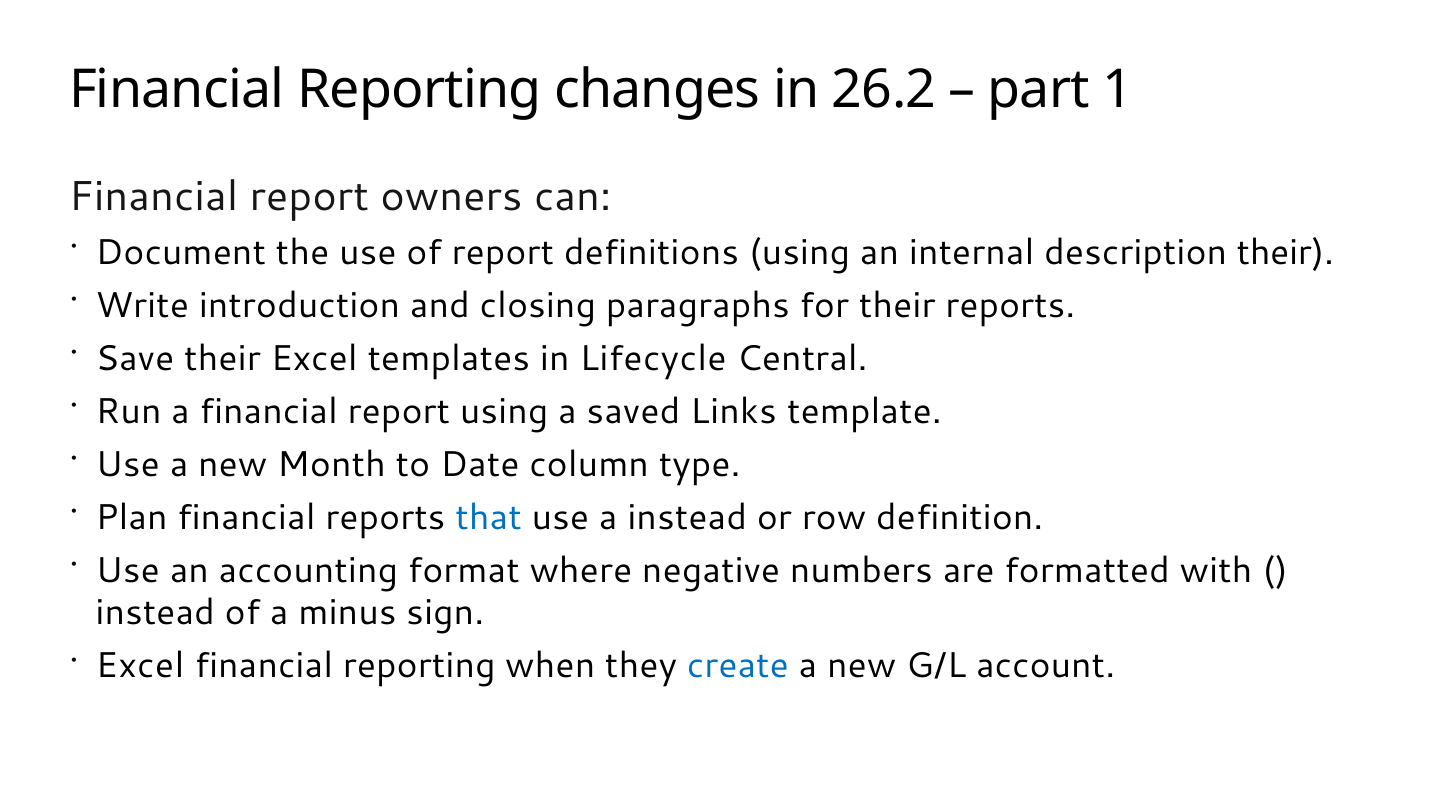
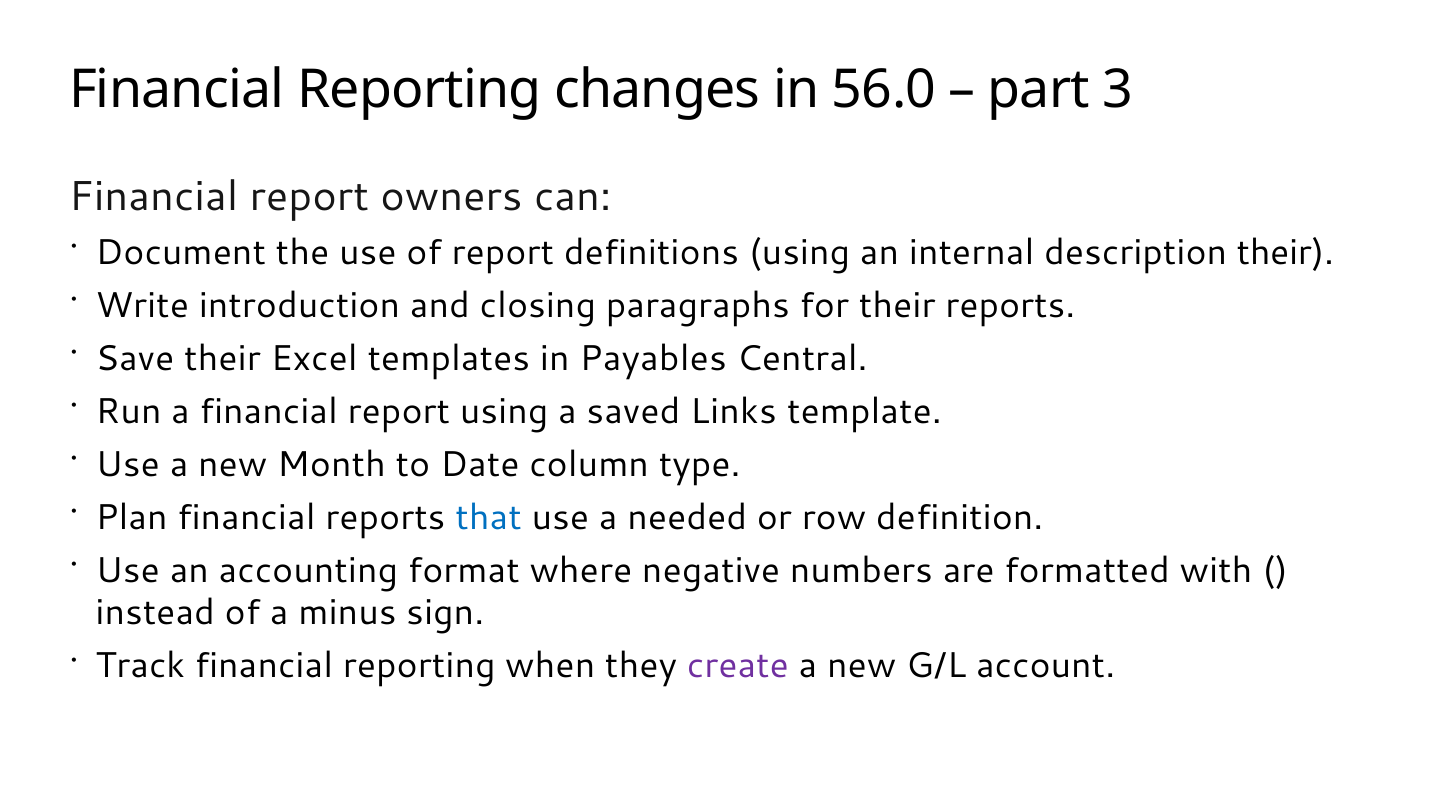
26.2: 26.2 -> 56.0 (884, 90)
1: 1 -> 3 (1118, 90)
Lifecycle: Lifecycle -> Payables (653, 358)
a instead: instead -> needed (687, 517)
Excel: Excel -> Track (140, 666)
create colour: blue -> purple (738, 666)
